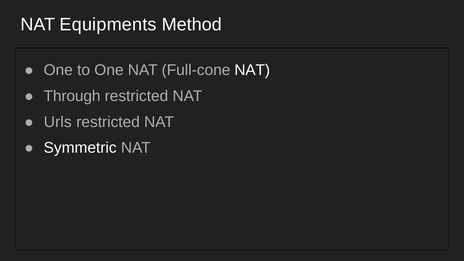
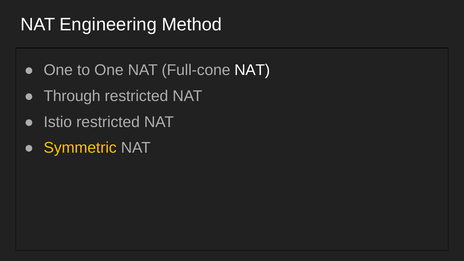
Equipments: Equipments -> Engineering (108, 25)
Urls: Urls -> Istio (58, 122)
Symmetric colour: white -> yellow (80, 148)
